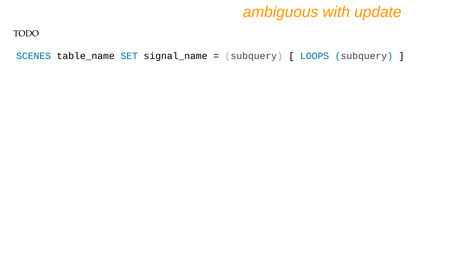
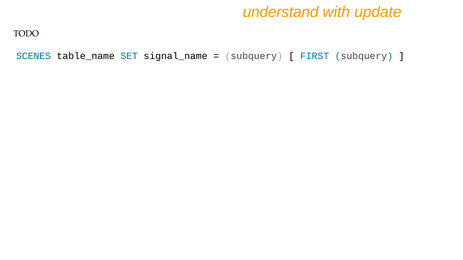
ambiguous: ambiguous -> understand (281, 12)
LOOPS: LOOPS -> FIRST (315, 56)
